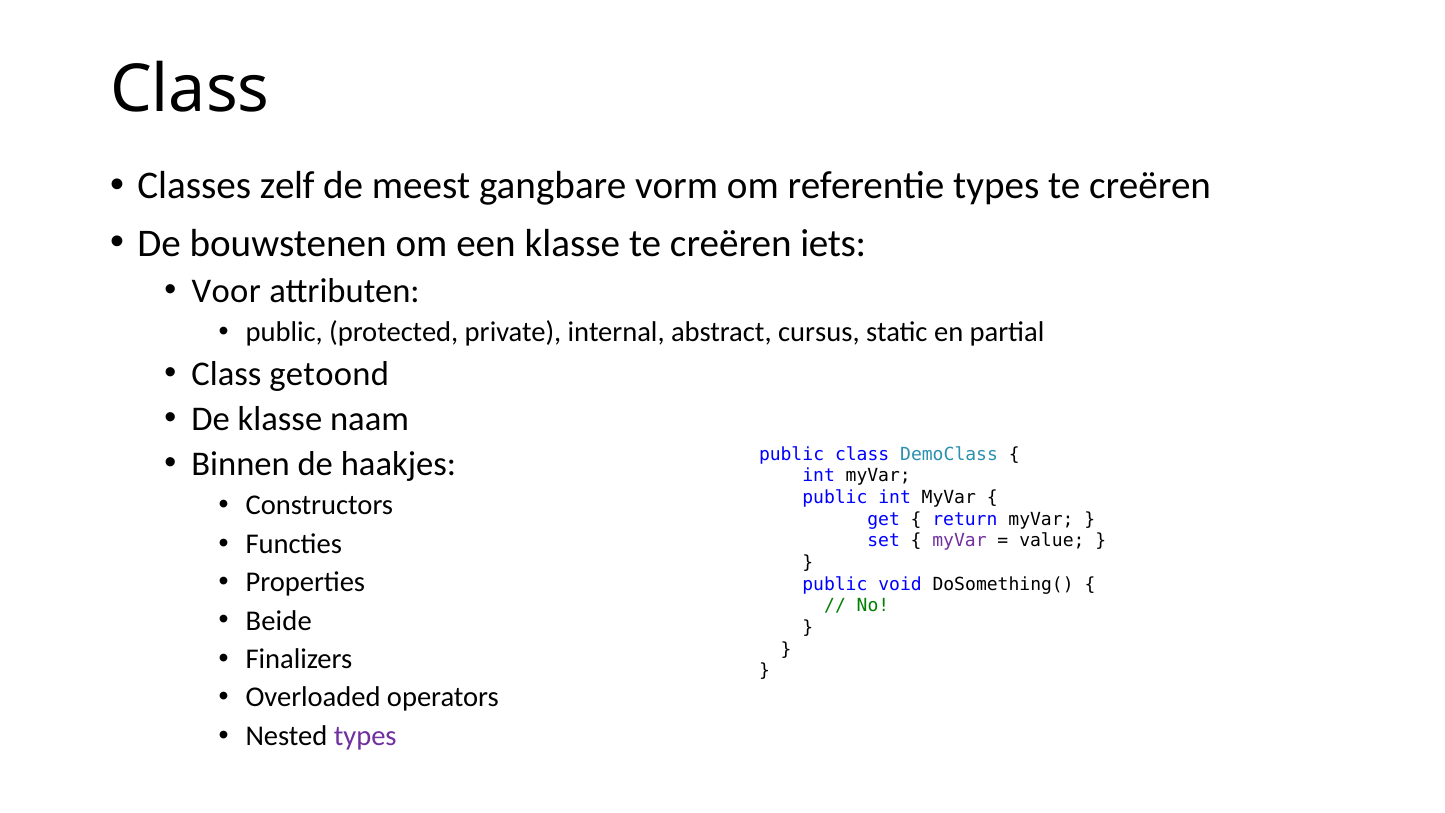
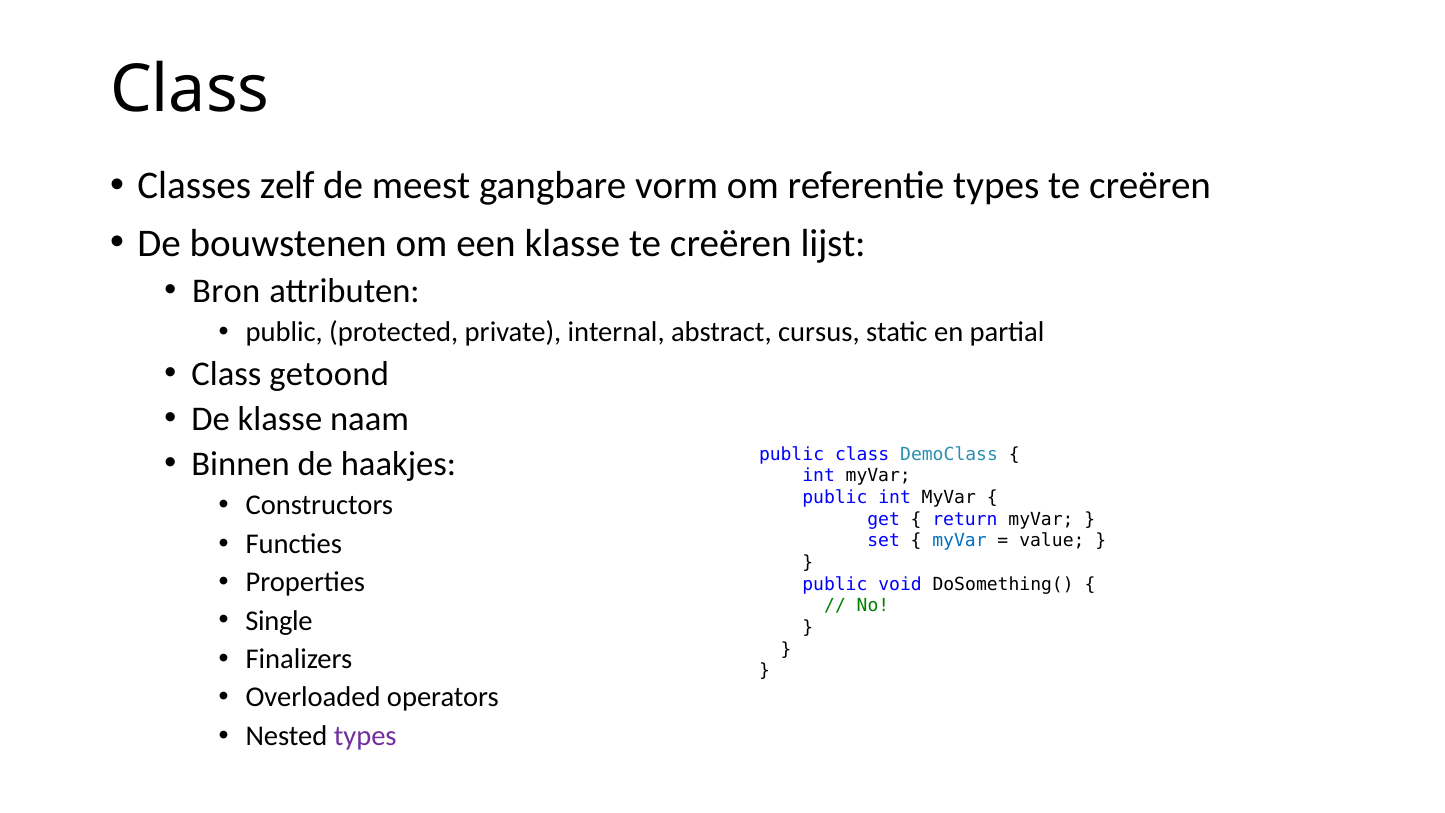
iets: iets -> lijst (833, 243)
Voor: Voor -> Bron (226, 291)
myVar colour: purple -> blue (960, 541)
Beide: Beide -> Single (279, 621)
